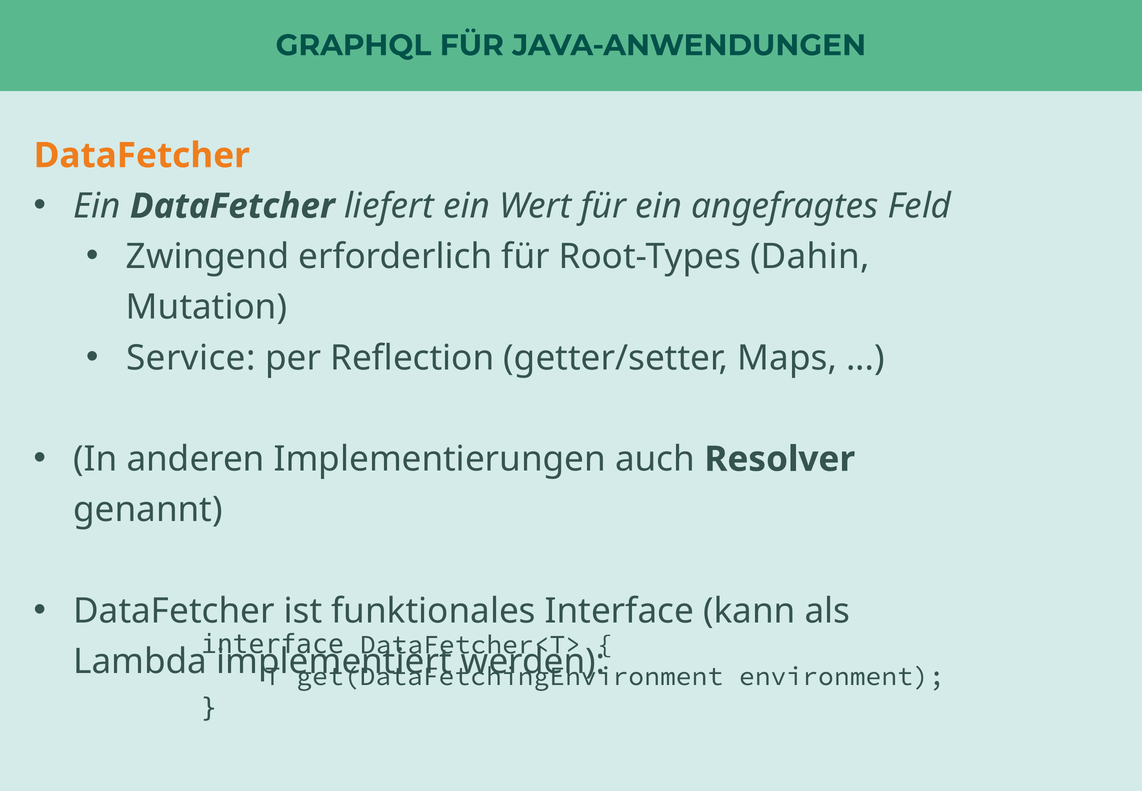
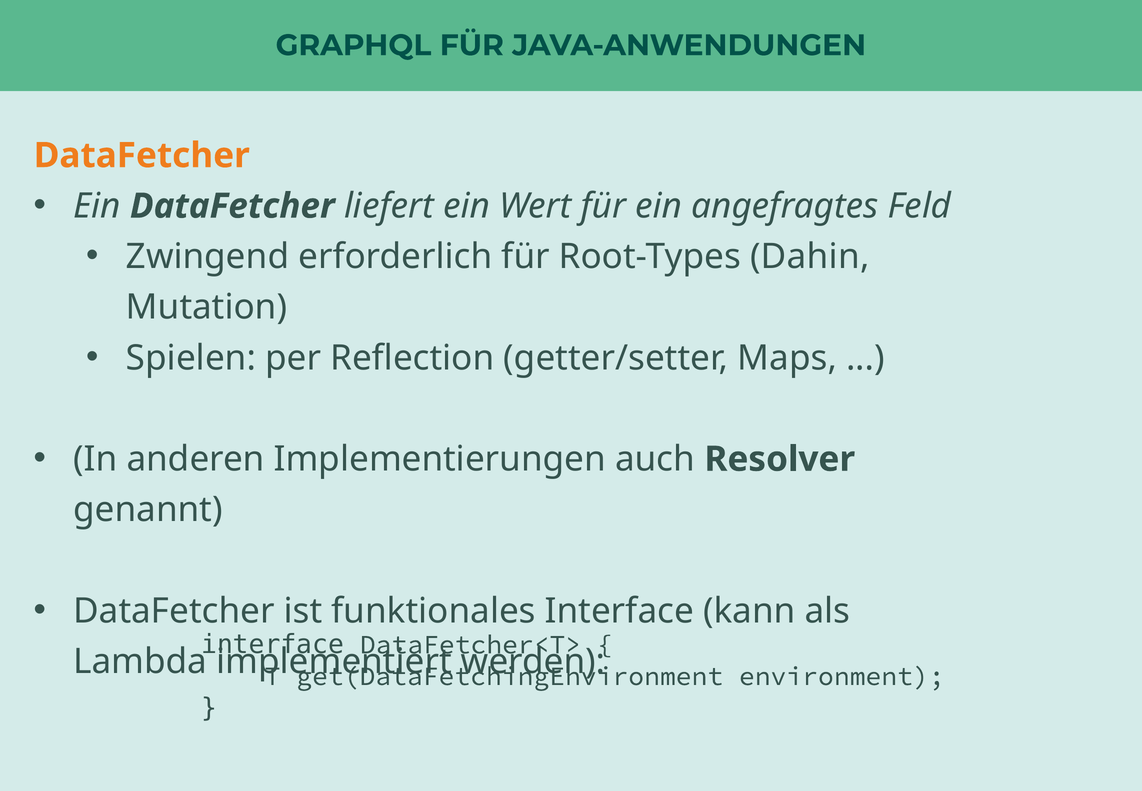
Service: Service -> Spielen (191, 358)
